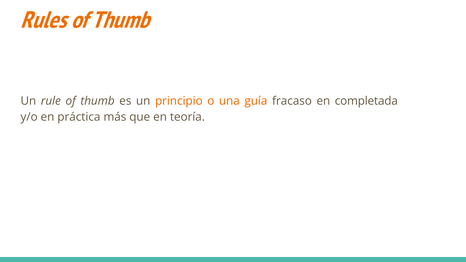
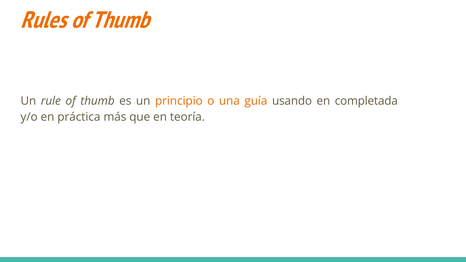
fracaso: fracaso -> usando (292, 101)
